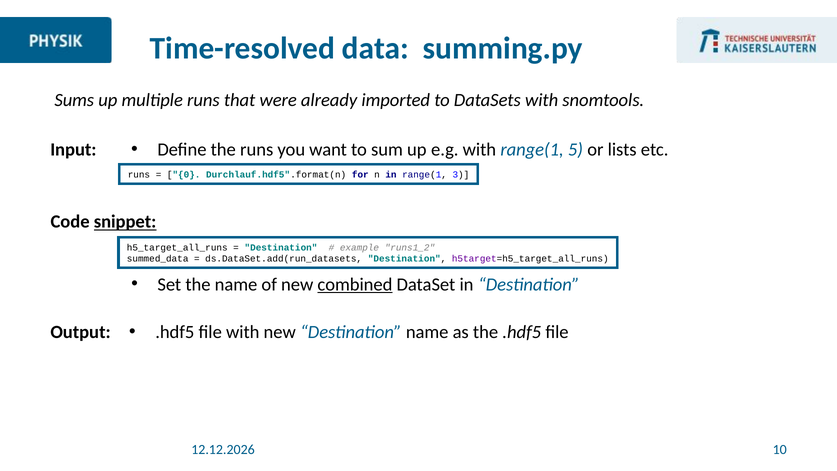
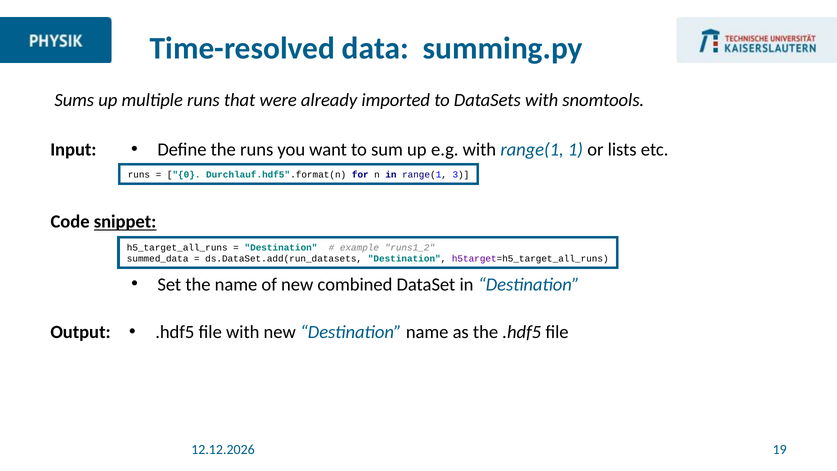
5: 5 -> 1 (575, 150)
combined underline: present -> none (355, 284)
10: 10 -> 19 (780, 450)
